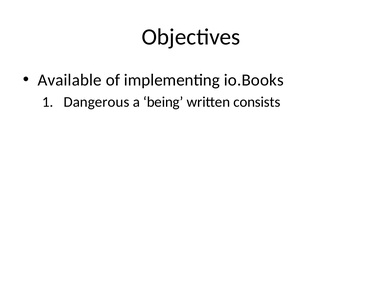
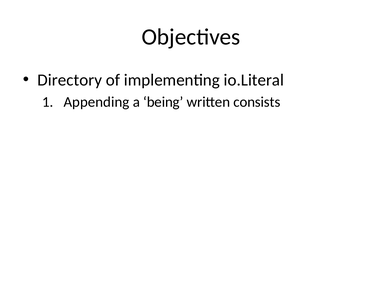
Available: Available -> Directory (70, 80)
io.Books: io.Books -> io.Literal (254, 80)
Dangerous: Dangerous -> Appending (96, 102)
